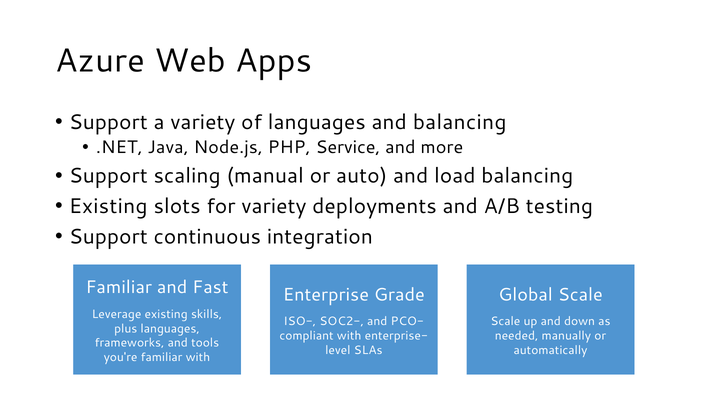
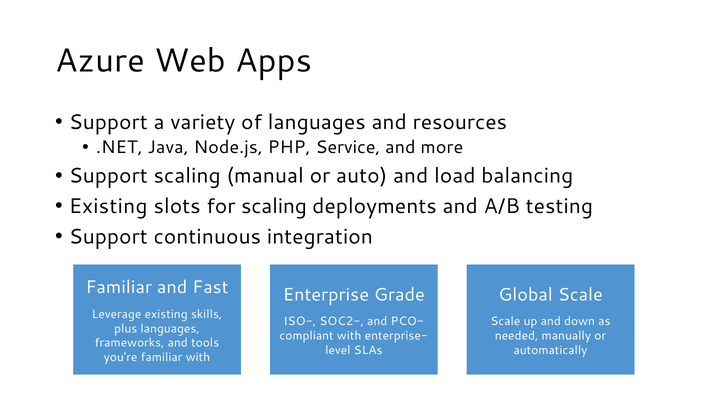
and balancing: balancing -> resources (460, 122)
for variety: variety -> scaling (274, 206)
